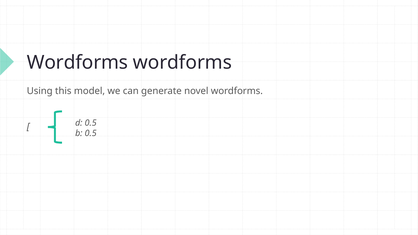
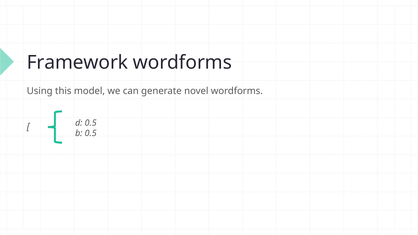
Wordforms: Wordforms -> Framework (77, 63)
